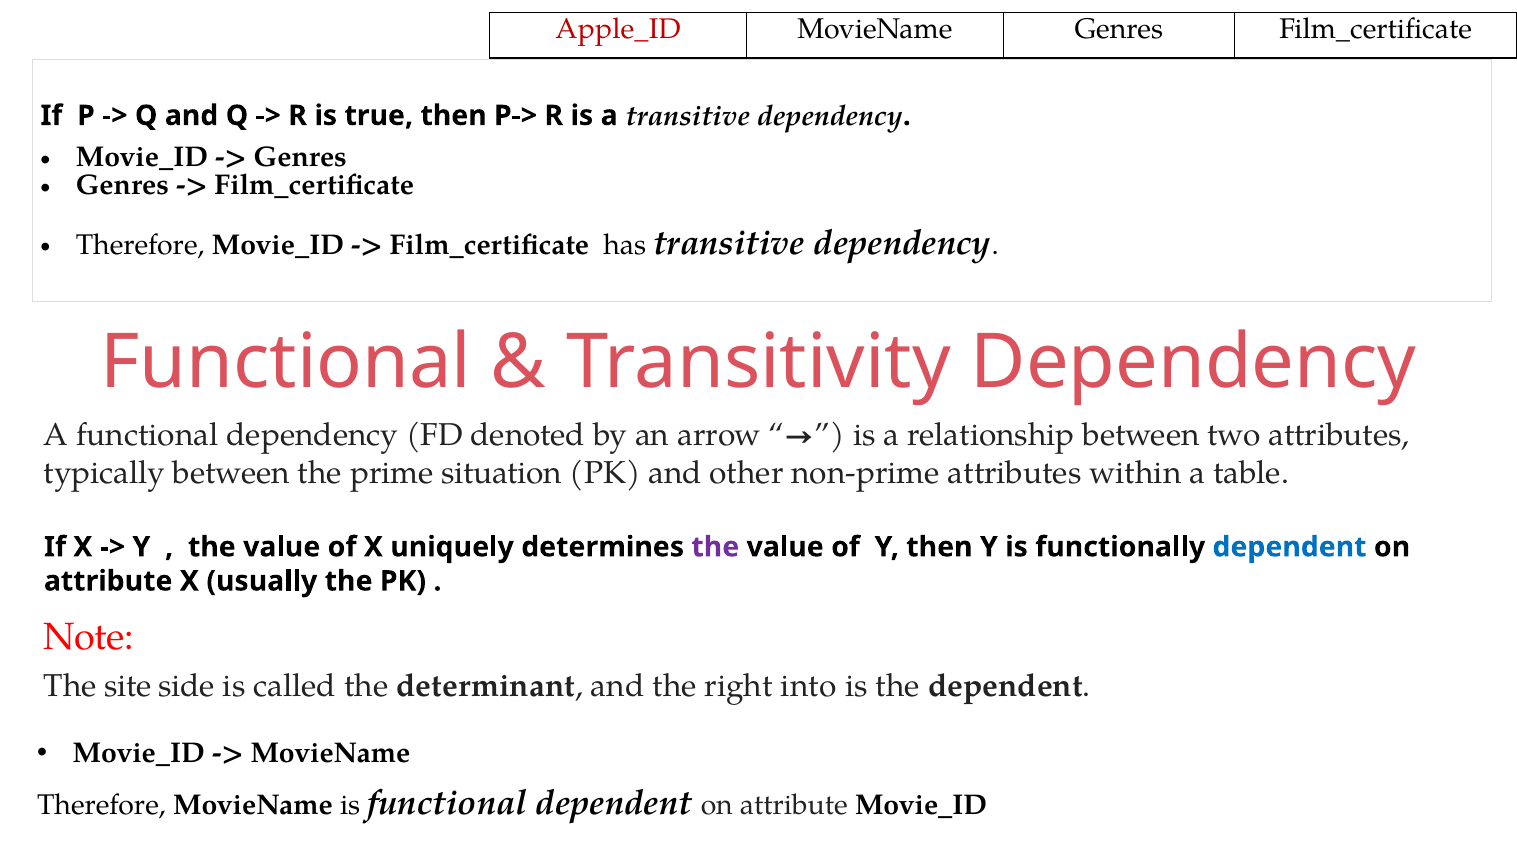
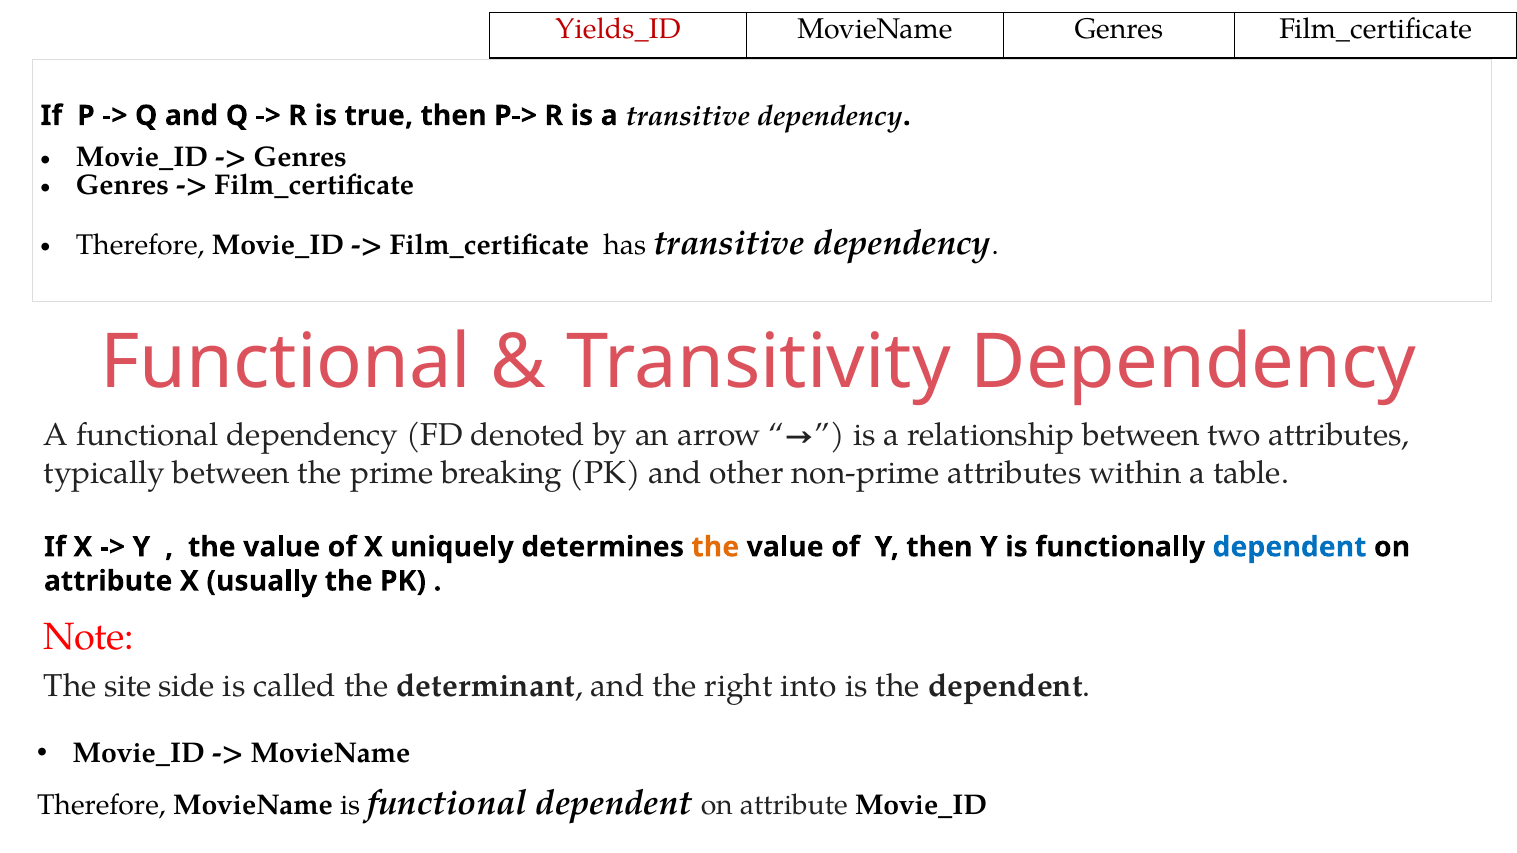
Apple_ID: Apple_ID -> Yields_ID (618, 29)
situation: situation -> breaking (502, 473)
the colour: purple -> orange (715, 547)
